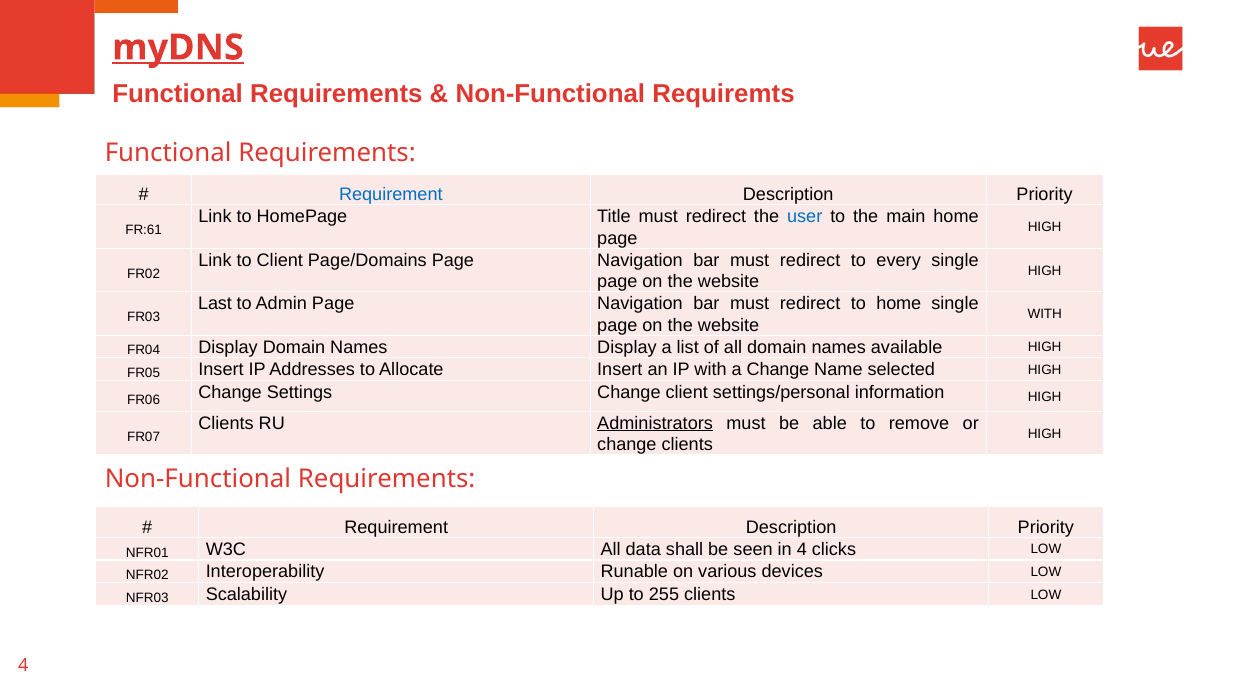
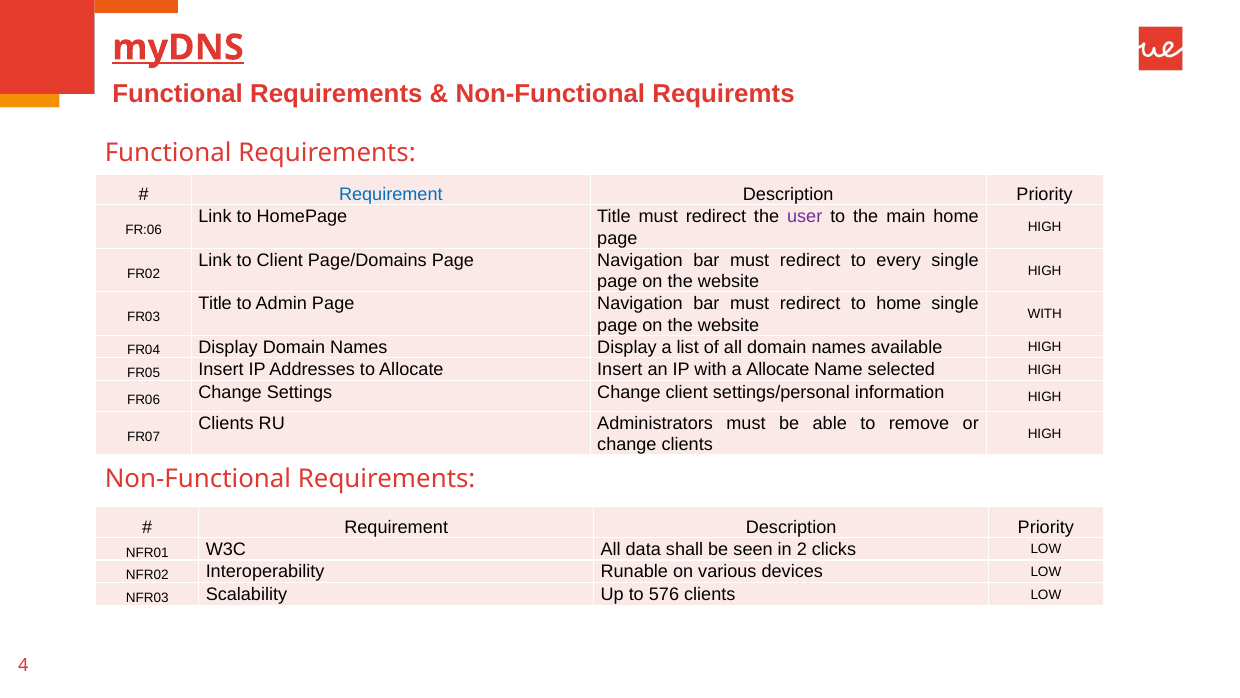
user colour: blue -> purple (805, 216)
FR:61: FR:61 -> FR:06 (144, 230)
Last: Last -> Title (215, 303)
a Change: Change -> Allocate (778, 369)
Administrators underline: present -> none (655, 423)
in 4: 4 -> 2 (802, 549)
255: 255 -> 576 (664, 594)
